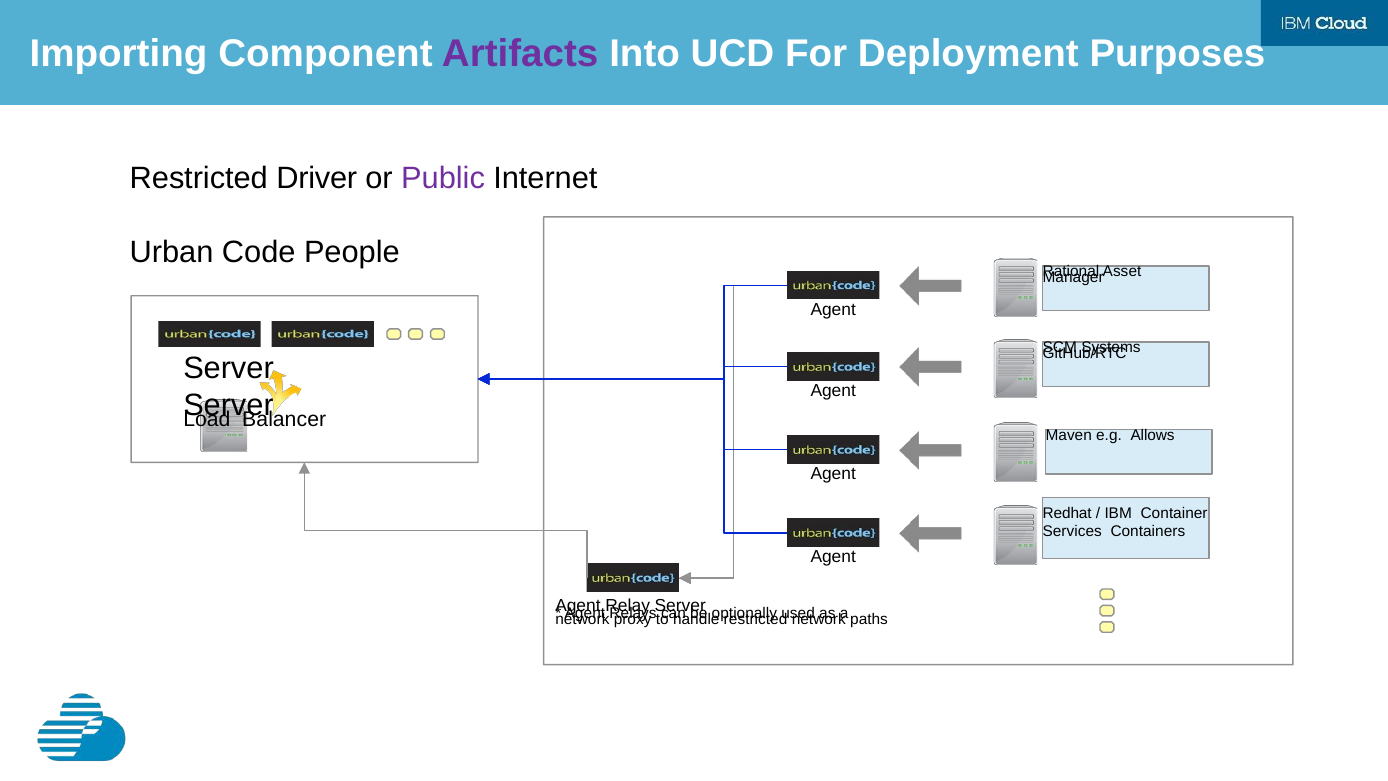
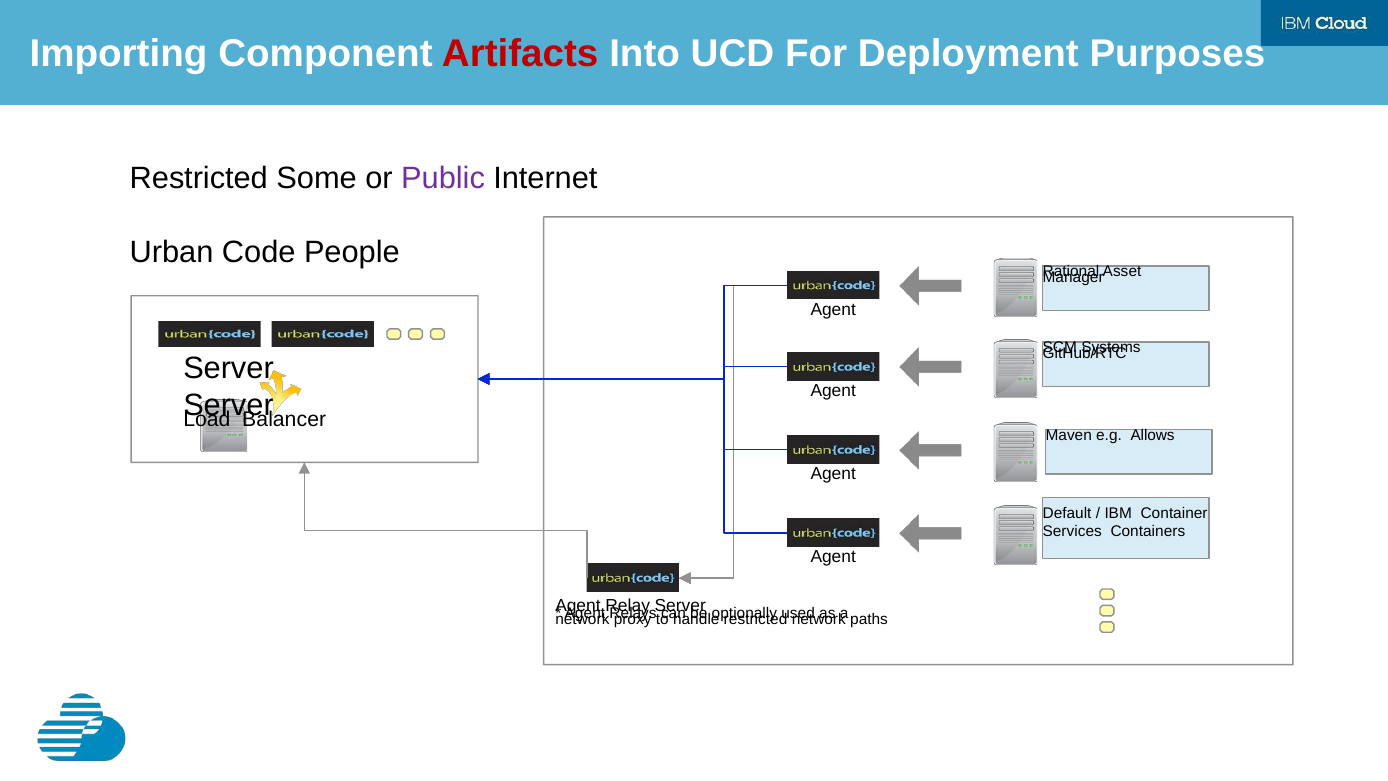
Artifacts colour: purple -> red (520, 53)
Driver: Driver -> Some (317, 179)
Redhat: Redhat -> Default (1067, 513)
